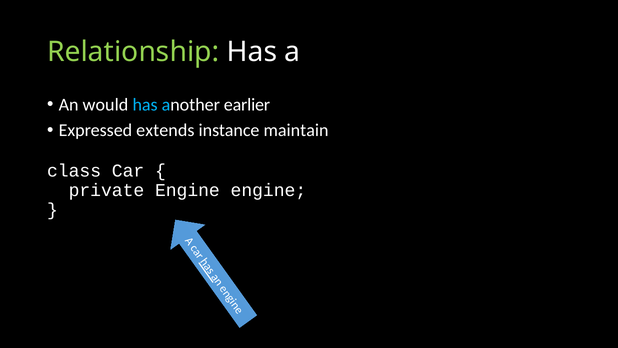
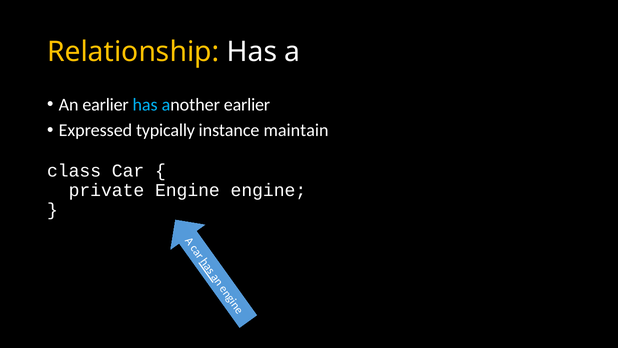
Relationship colour: light green -> yellow (133, 52)
An would: would -> earlier (106, 104)
extends: extends -> typically (165, 130)
